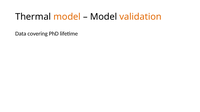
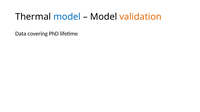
model colour: orange -> blue (67, 17)
